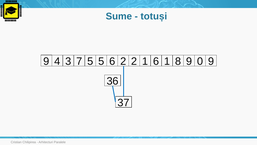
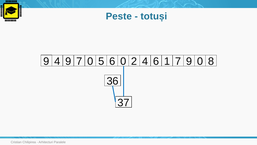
Sume: Sume -> Peste (119, 16)
4 3: 3 -> 9 (68, 61)
7 5: 5 -> 0 (90, 61)
6 2: 2 -> 0 (123, 61)
2 1: 1 -> 4 (145, 61)
1 8: 8 -> 7 (178, 61)
0 9: 9 -> 8 (211, 61)
